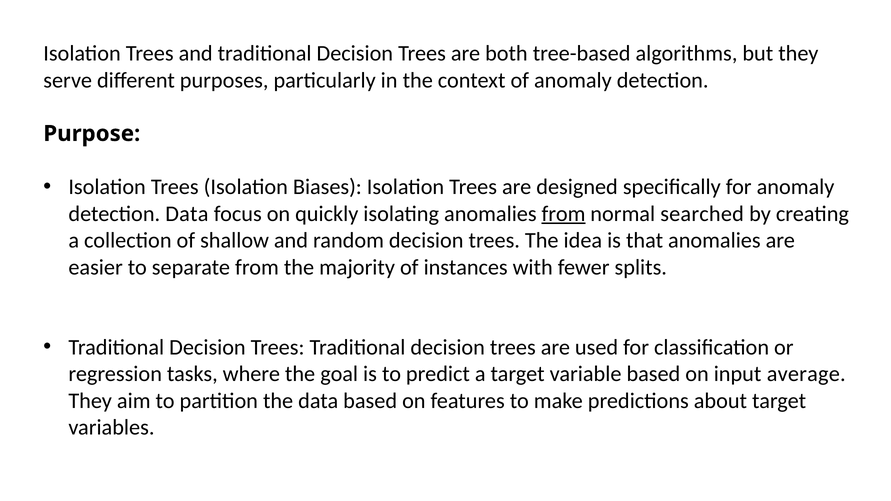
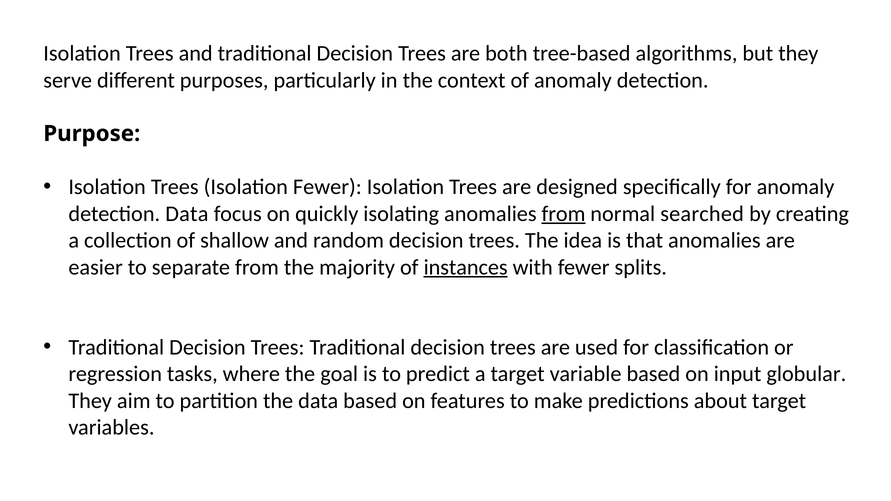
Isolation Biases: Biases -> Fewer (327, 187)
instances underline: none -> present (466, 267)
average: average -> globular (806, 374)
